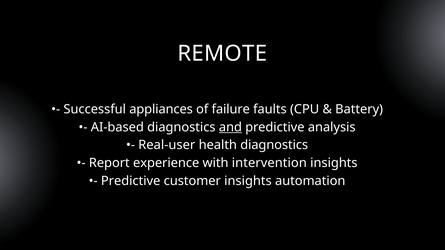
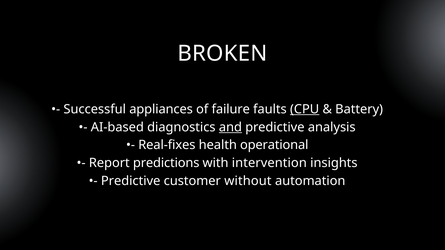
REMOTE: REMOTE -> BROKEN (222, 54)
CPU underline: none -> present (305, 109)
Real-user: Real-user -> Real-fixes (167, 145)
health diagnostics: diagnostics -> operational (274, 145)
experience: experience -> predictions (166, 163)
customer insights: insights -> without (248, 181)
